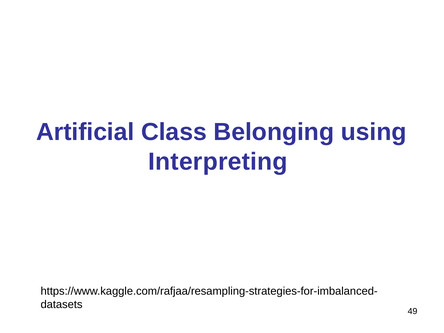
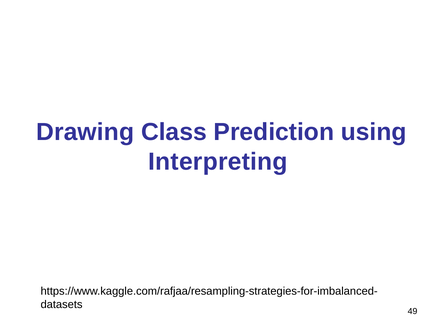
Artificial: Artificial -> Drawing (85, 132)
Belonging: Belonging -> Prediction (274, 132)
